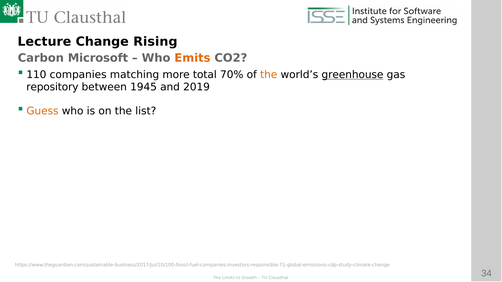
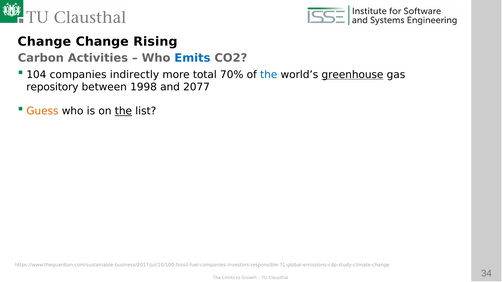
Lecture: Lecture -> Change (44, 42)
Microsoft: Microsoft -> Activities (98, 58)
Emits colour: orange -> blue (192, 58)
110: 110 -> 104 (36, 75)
matching: matching -> indirectly (135, 75)
the colour: orange -> blue (269, 75)
1945: 1945 -> 1998 (144, 87)
2019: 2019 -> 2077 (197, 87)
the underline: none -> present (123, 111)
